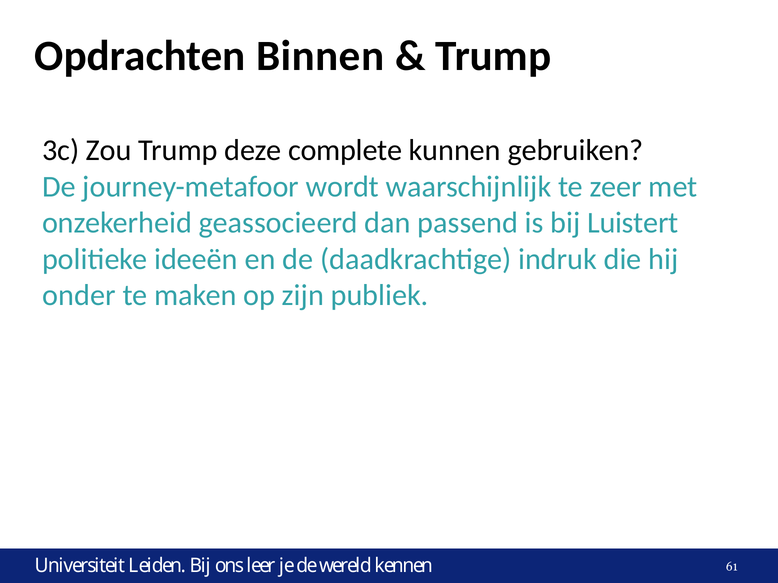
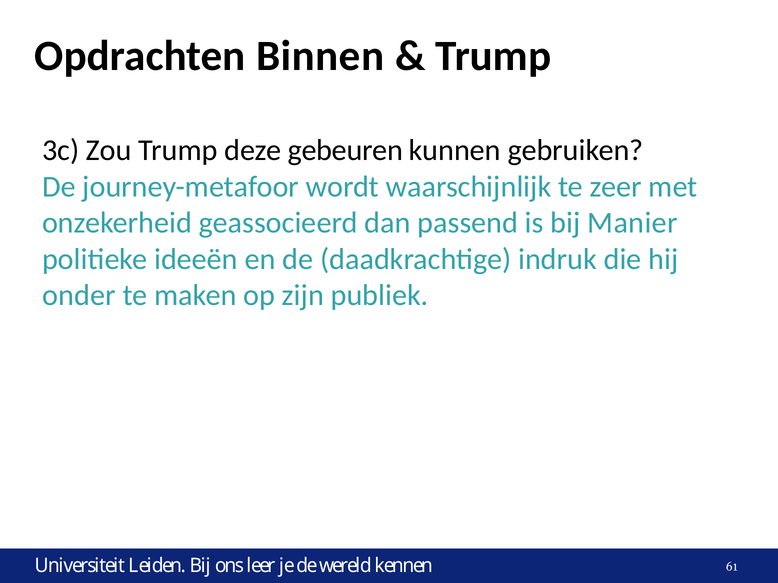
complete: complete -> gebeuren (345, 150)
Luistert: Luistert -> Manier (633, 223)
